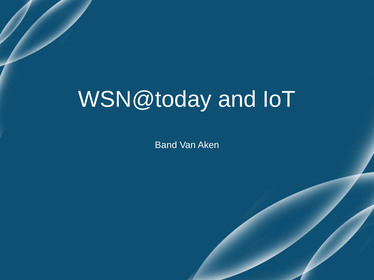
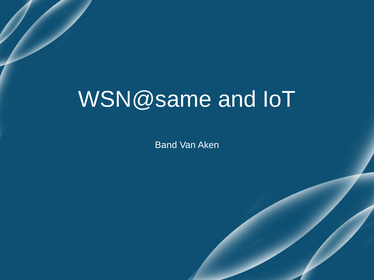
WSN@today: WSN@today -> WSN@same (145, 99)
